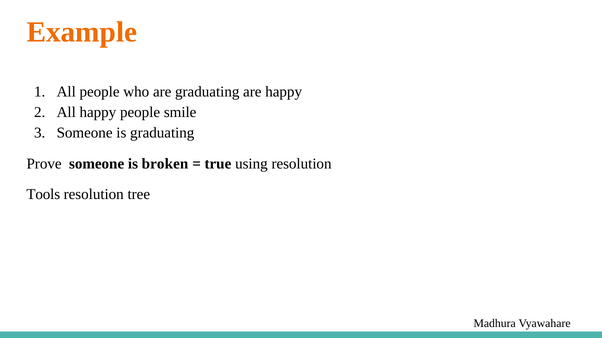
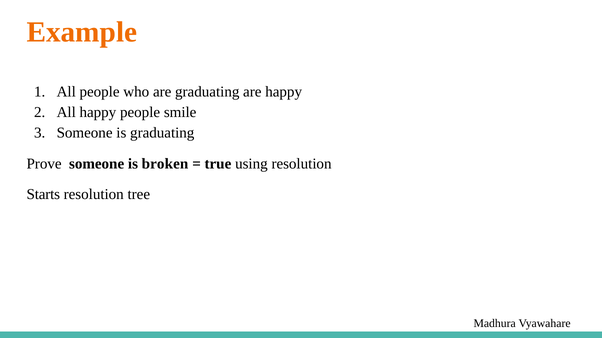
Tools: Tools -> Starts (43, 195)
